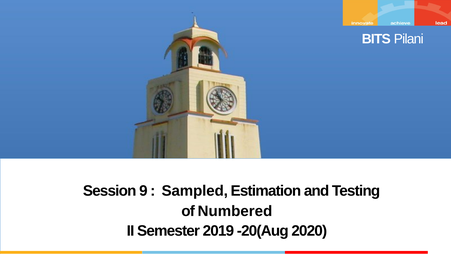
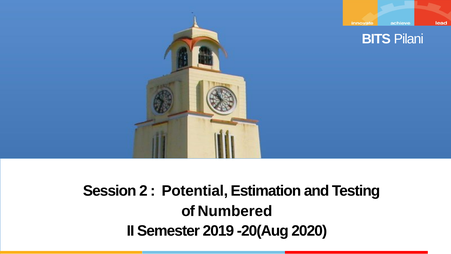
9: 9 -> 2 (143, 191)
Sampled: Sampled -> Potential (195, 191)
